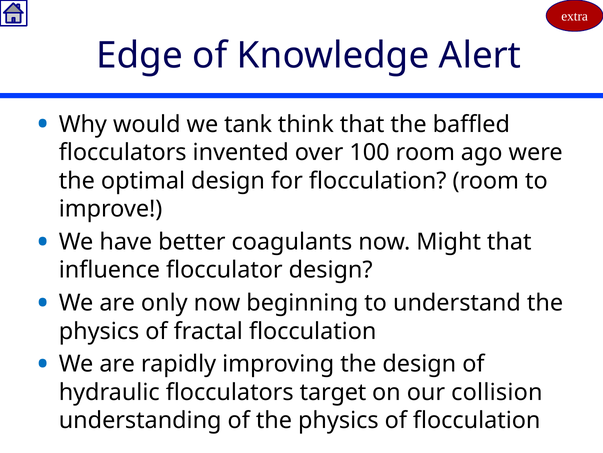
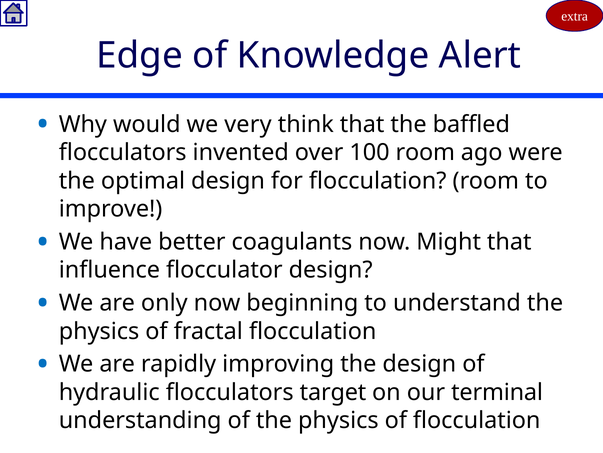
tank: tank -> very (248, 124)
collision: collision -> terminal (497, 392)
